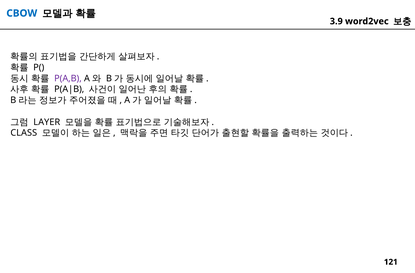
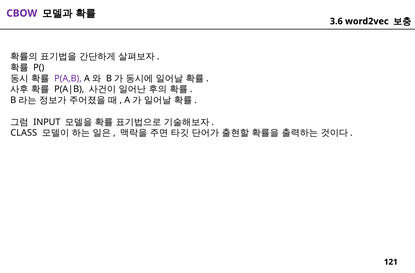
CBOW colour: blue -> purple (22, 13)
3.9: 3.9 -> 3.6 (336, 21)
LAYER: LAYER -> INPUT (47, 122)
